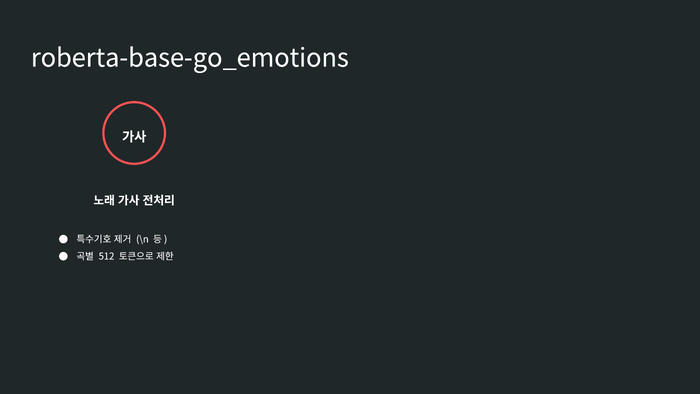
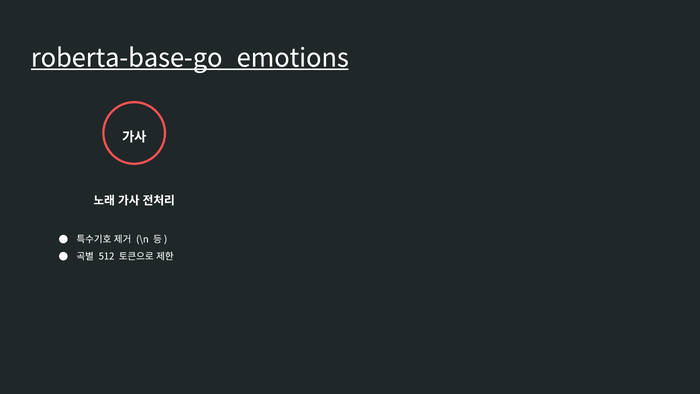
roberta-base-go_emotions underline: none -> present (190, 58)
